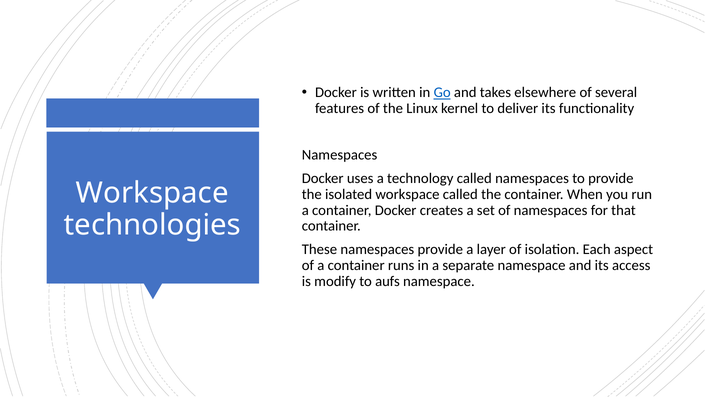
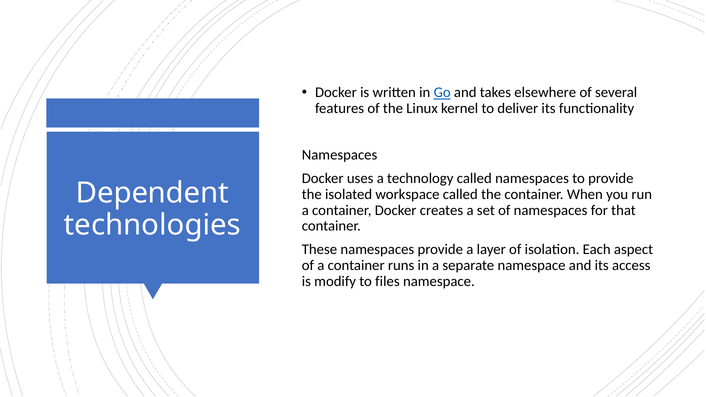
Workspace: Workspace -> Dependent (152, 193)
aufs: aufs -> files (387, 281)
